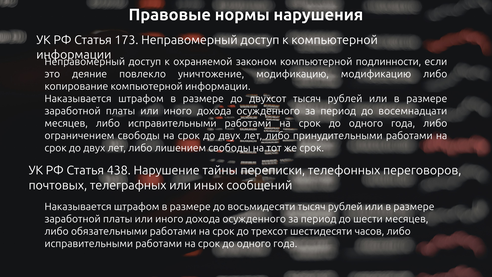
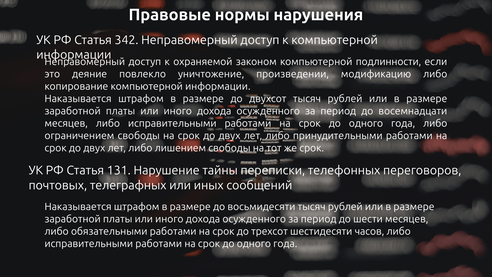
173: 173 -> 342 (126, 40)
уничтожение модификацию: модификацию -> произведении (293, 74)
438: 438 -> 131 (119, 170)
